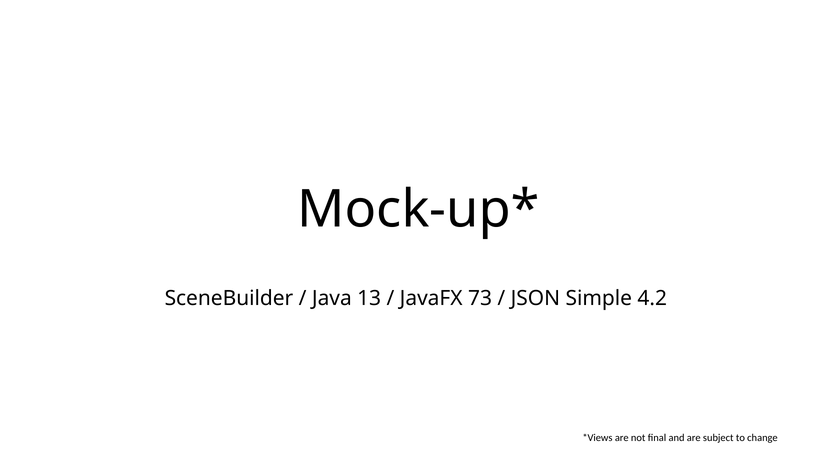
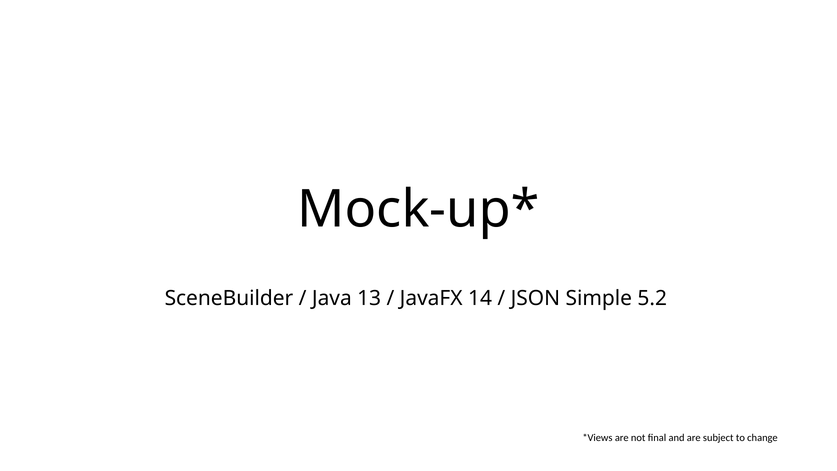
73: 73 -> 14 (480, 298)
4.2: 4.2 -> 5.2 (652, 298)
